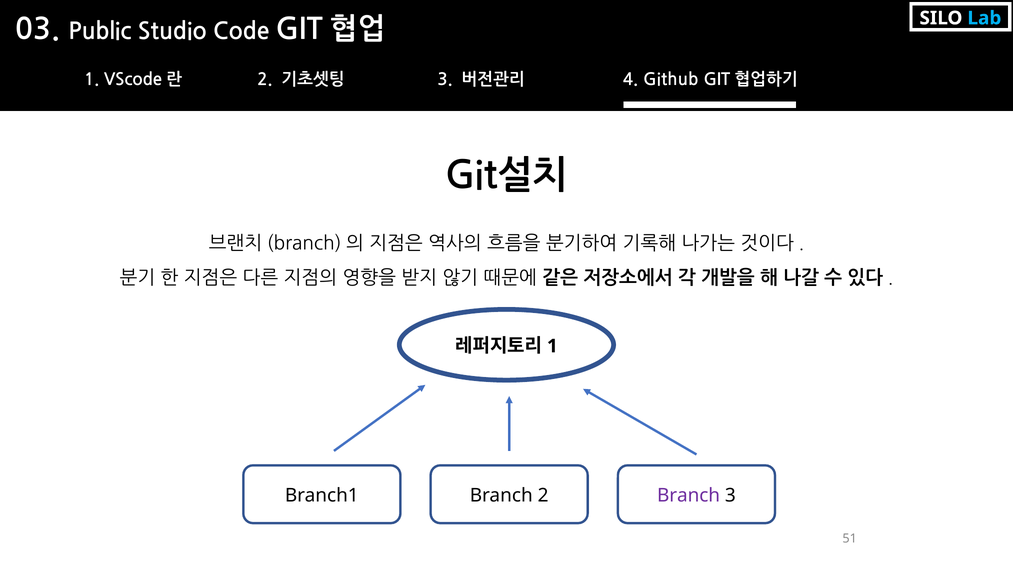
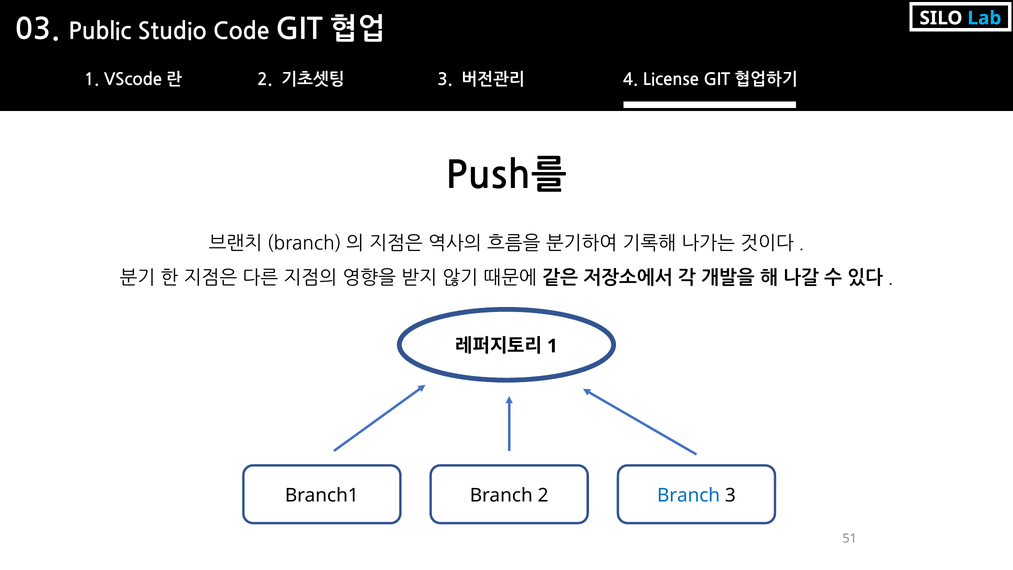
Github: Github -> License (671, 79)
Git설치: Git설치 -> Push를 (506, 176)
Branch colour: purple -> blue (689, 495)
